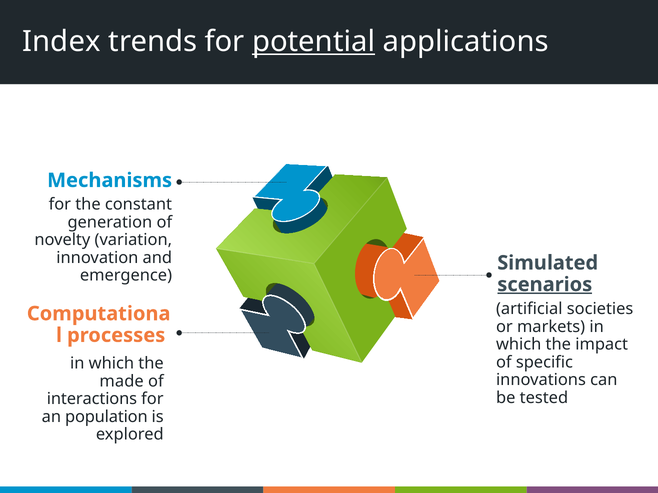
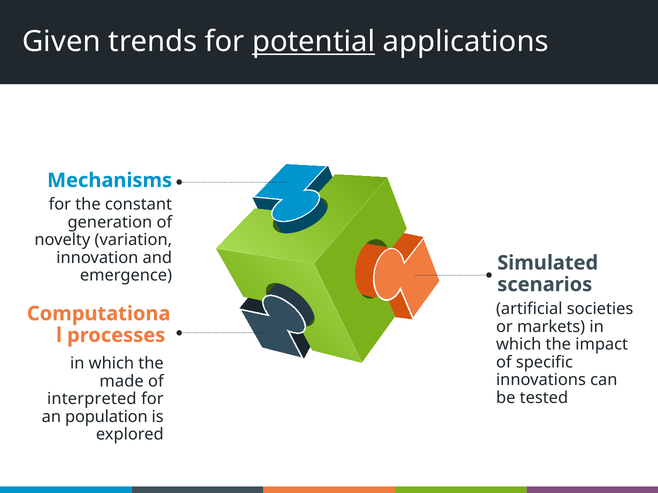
Index: Index -> Given (61, 42)
scenarios underline: present -> none (545, 285)
interactions: interactions -> interpreted (92, 399)
